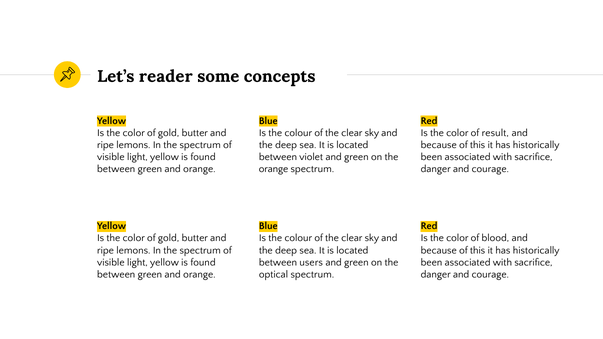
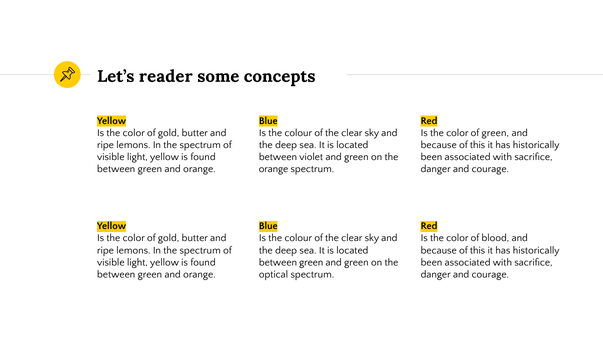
of result: result -> green (495, 133)
users: users -> green (311, 262)
